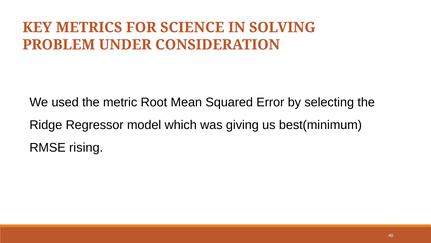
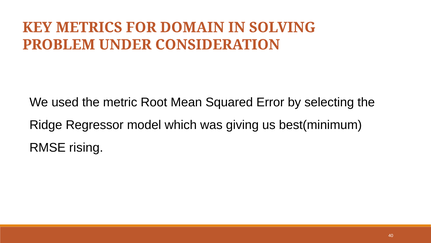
SCIENCE: SCIENCE -> DOMAIN (192, 27)
